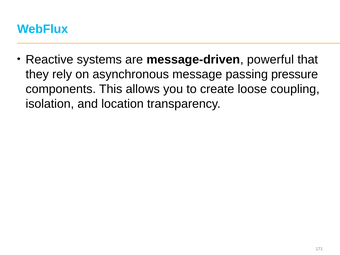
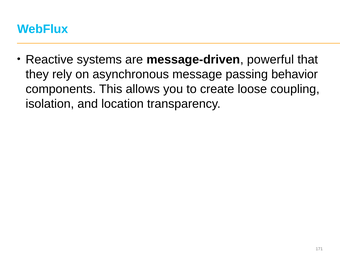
pressure: pressure -> behavior (295, 74)
